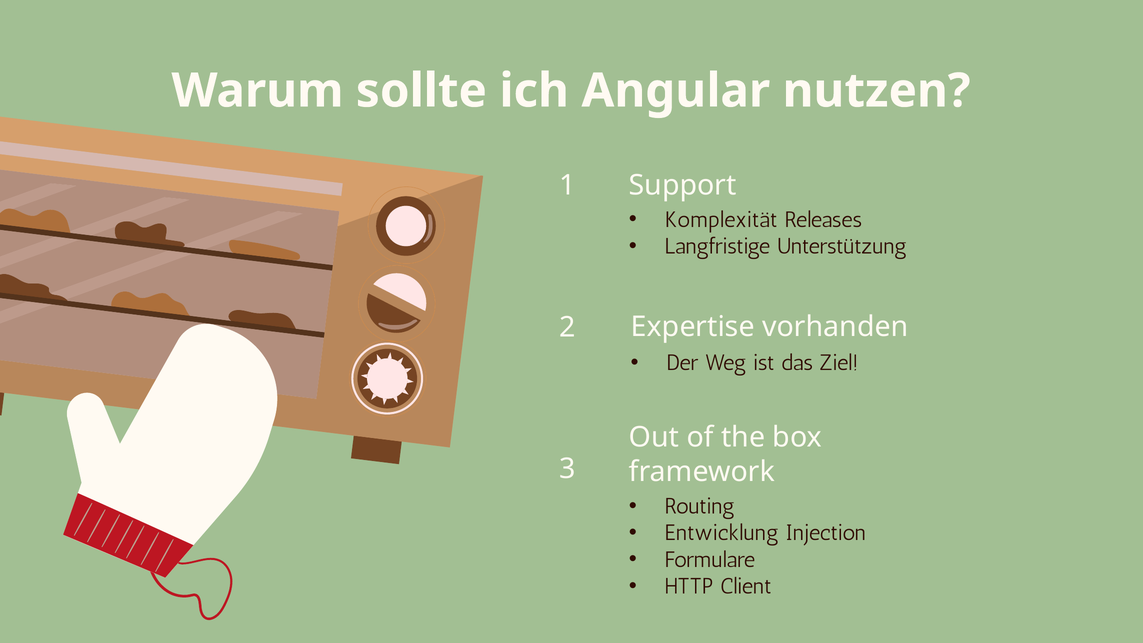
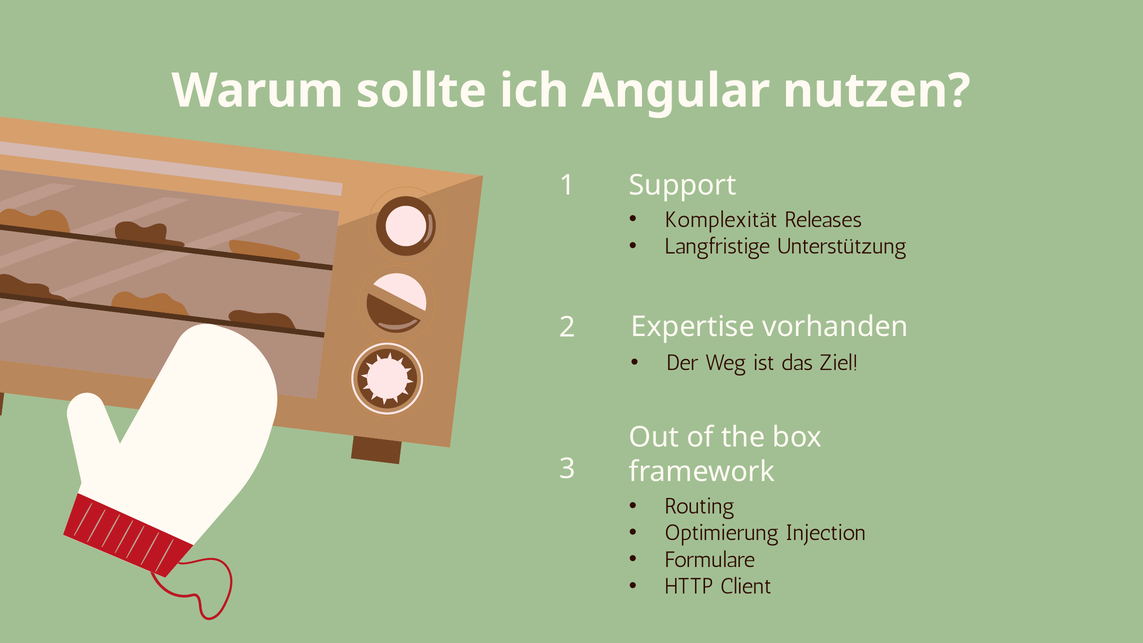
Entwicklung: Entwicklung -> Optimierung (722, 533)
